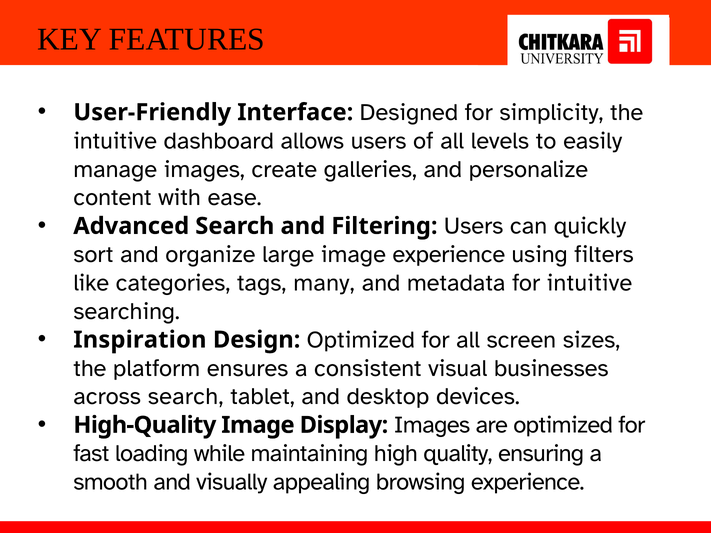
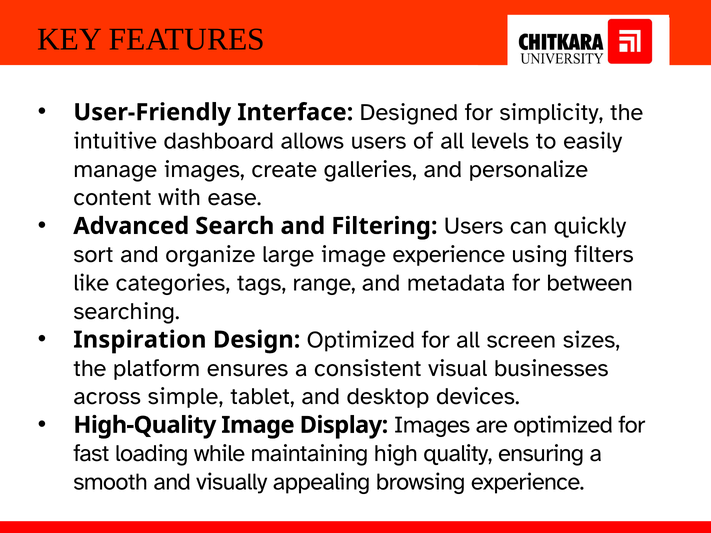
many: many -> range (324, 283)
for intuitive: intuitive -> between (590, 283)
across search: search -> simple (186, 397)
